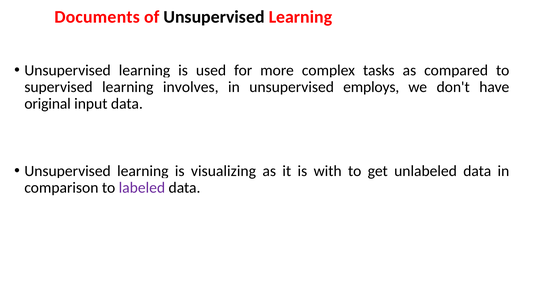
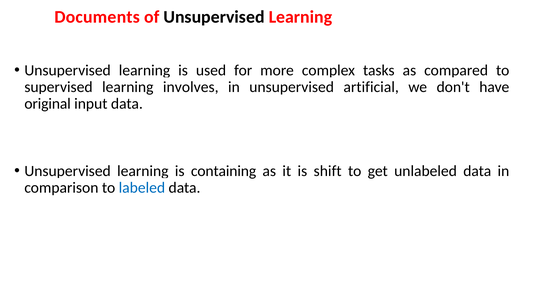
employs: employs -> artificial (371, 87)
visualizing: visualizing -> containing (224, 171)
with: with -> shift (328, 171)
labeled colour: purple -> blue (142, 188)
